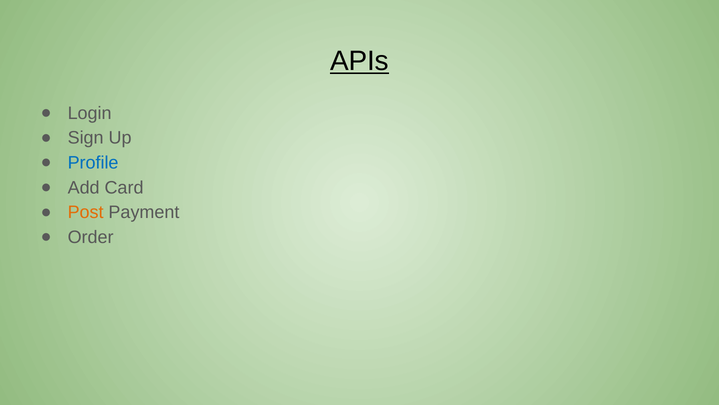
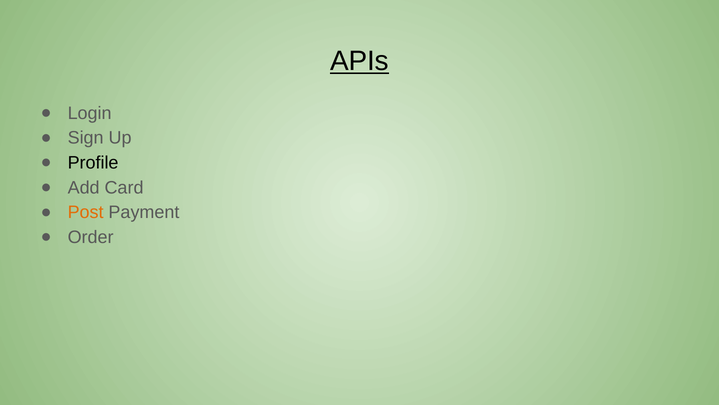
Profile colour: blue -> black (93, 163)
